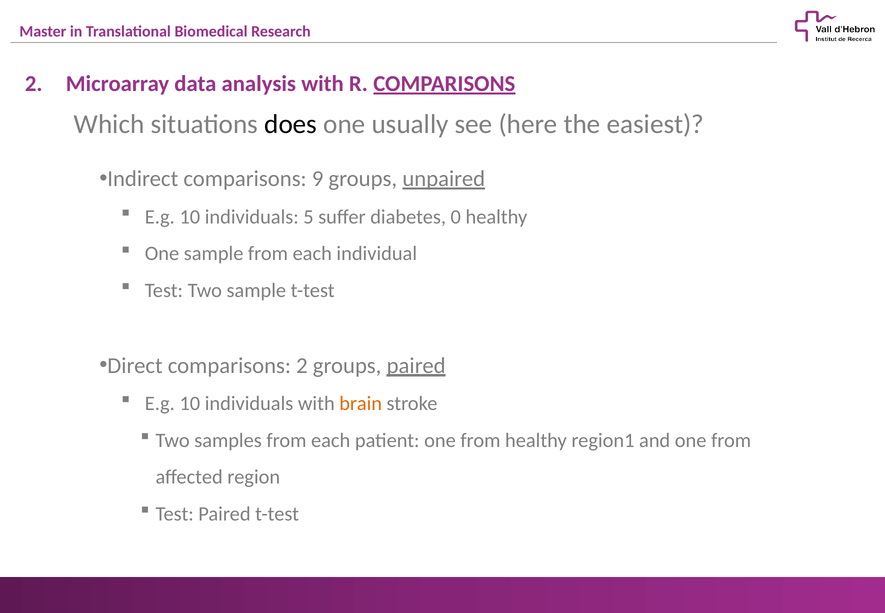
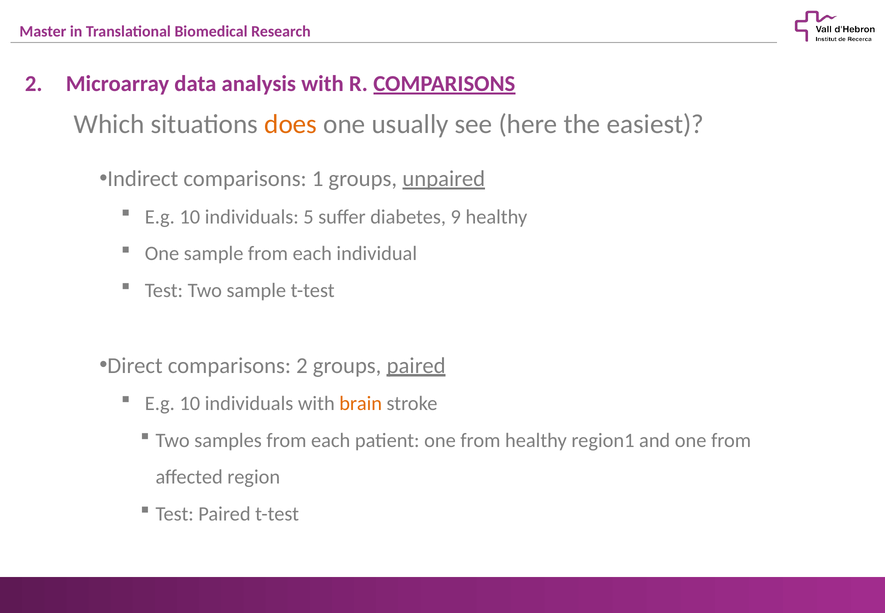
does colour: black -> orange (291, 124)
9: 9 -> 1 (318, 179)
0: 0 -> 9 (456, 217)
